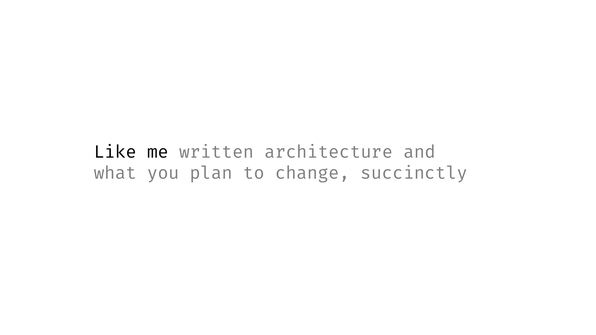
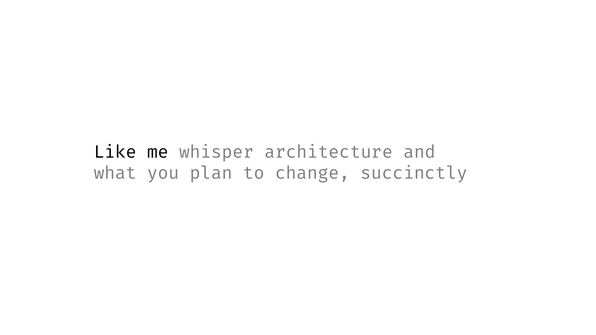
written: written -> whisper (217, 152)
